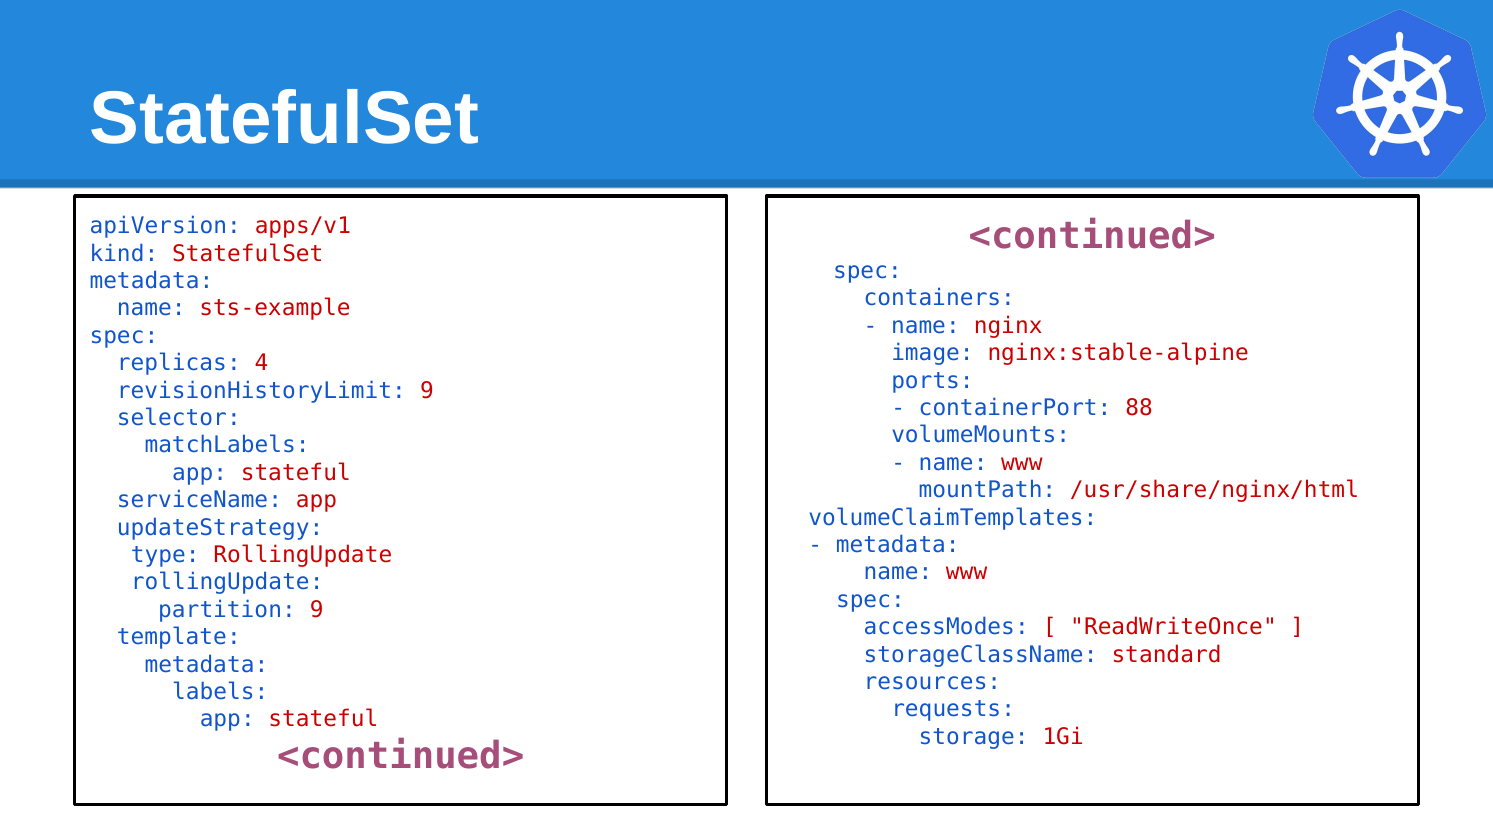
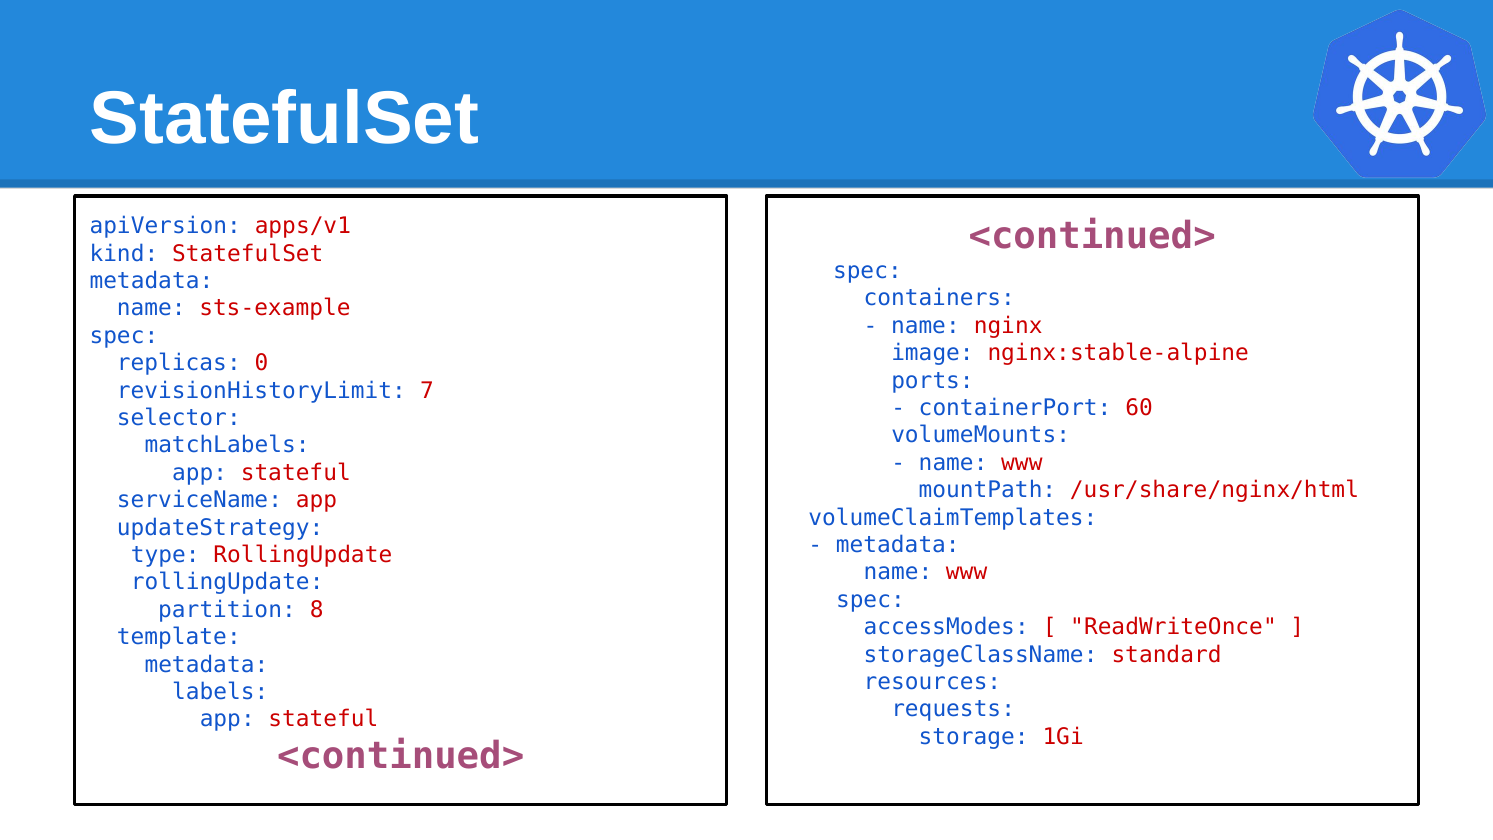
4: 4 -> 0 (261, 363)
revisionHistoryLimit 9: 9 -> 7 (427, 391)
88: 88 -> 60 (1139, 408)
partition 9: 9 -> 8 (317, 610)
